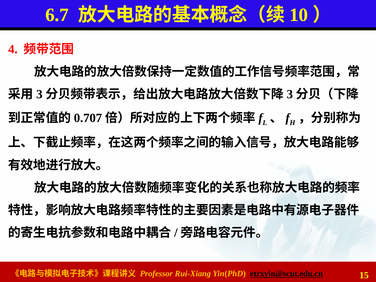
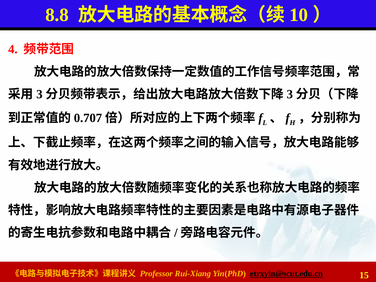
6.7: 6.7 -> 8.8 (57, 15)
